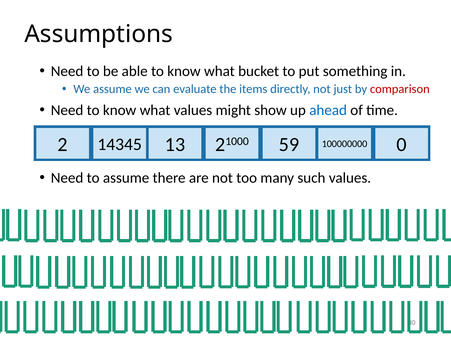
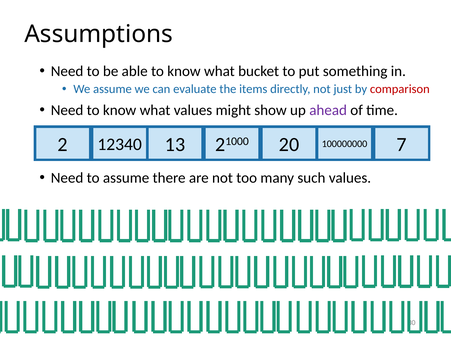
ahead colour: blue -> purple (328, 110)
14345: 14345 -> 12340 (120, 145)
59: 59 -> 20 (289, 145)
0: 0 -> 7 (402, 145)
